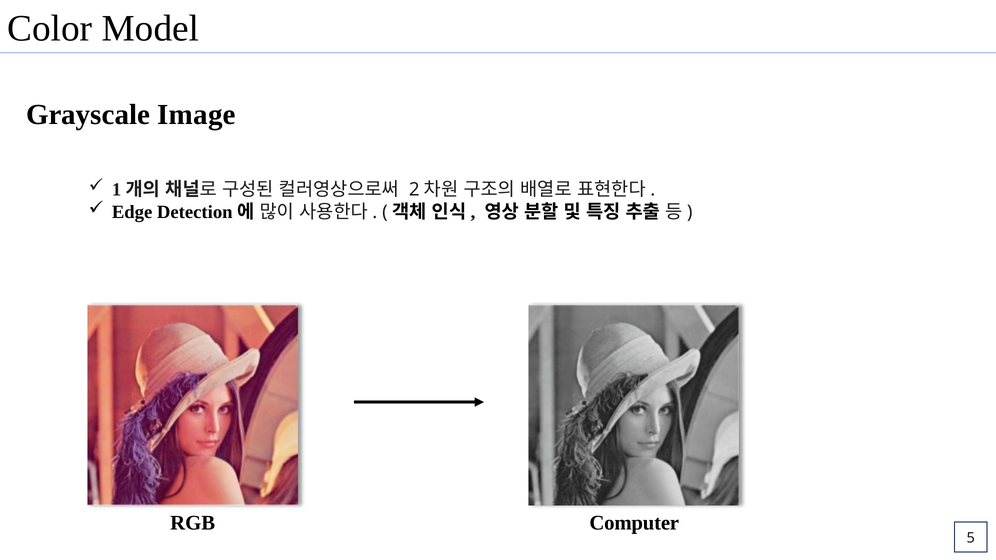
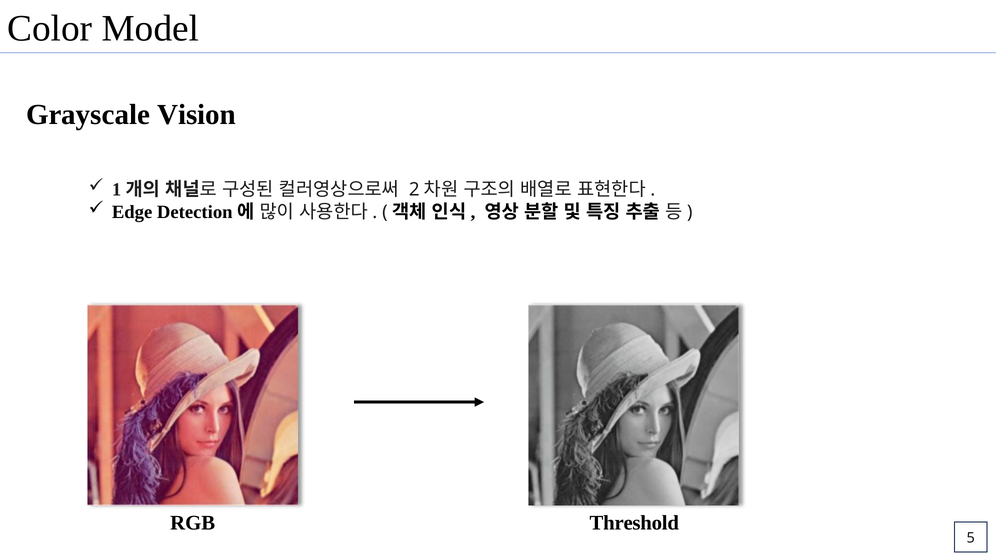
Image: Image -> Vision (197, 115)
Computer: Computer -> Threshold (634, 523)
